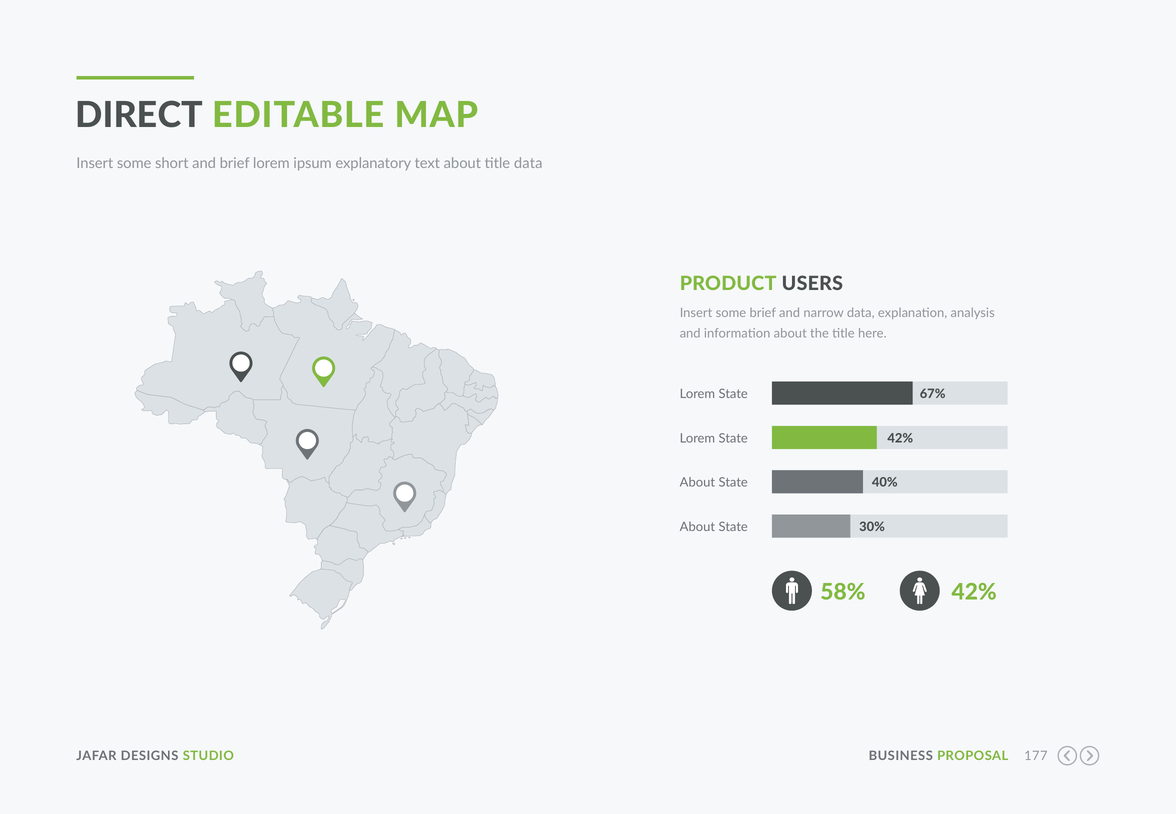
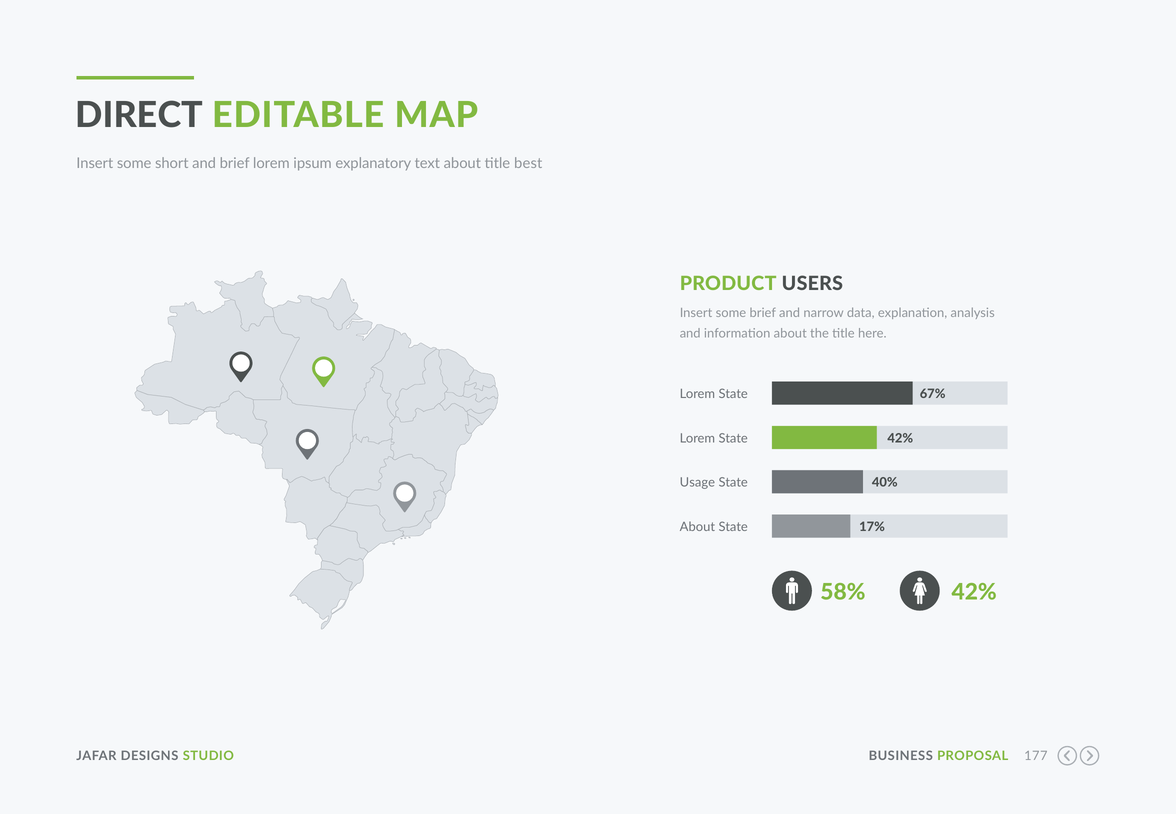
title data: data -> best (528, 164)
About: About -> Usage (697, 483)
30%: 30% -> 17% (872, 527)
